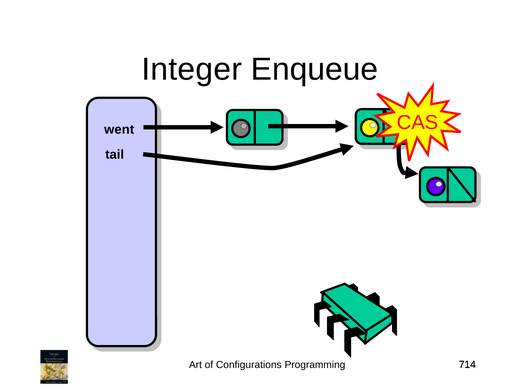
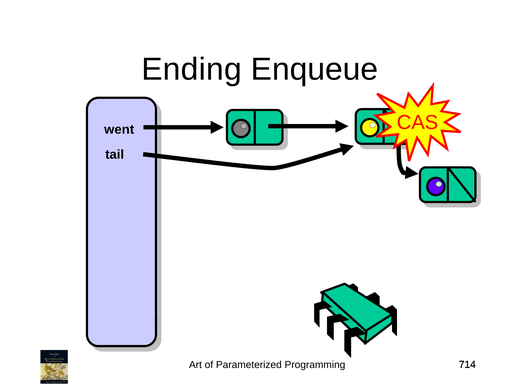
Integer: Integer -> Ending (192, 69)
Configurations: Configurations -> Parameterized (249, 365)
